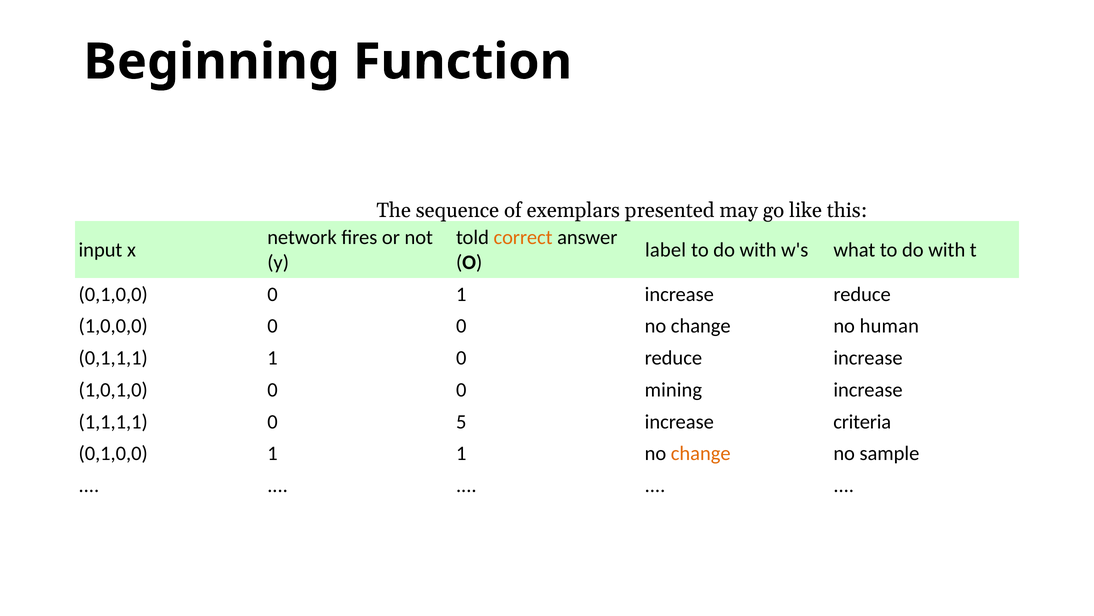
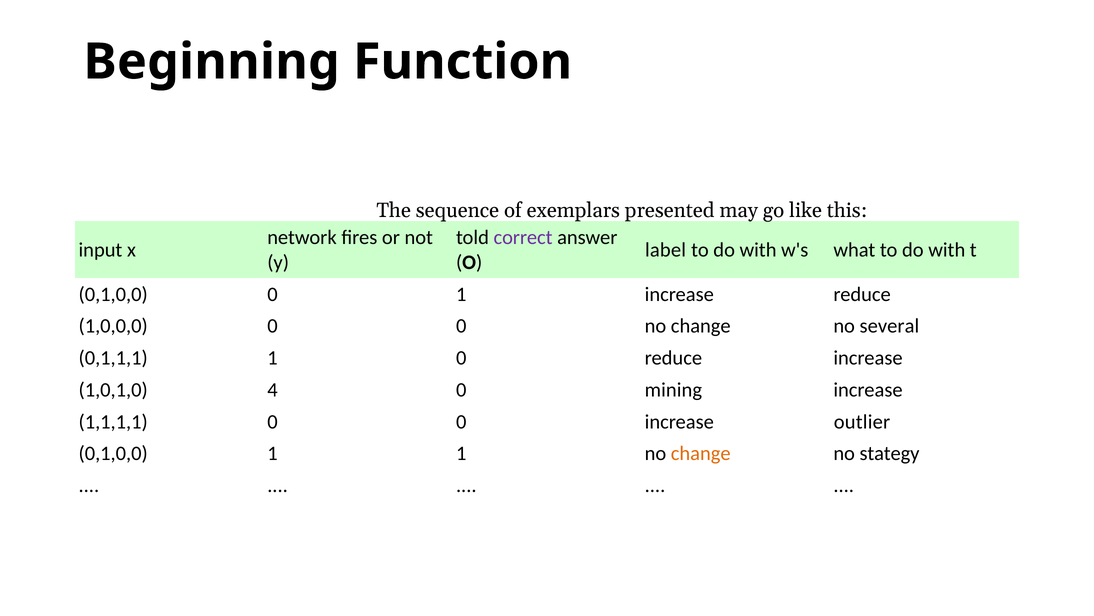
correct colour: orange -> purple (523, 237)
human: human -> several (889, 326)
1,0,1,0 0: 0 -> 4 (272, 390)
1,1,1,1 0 5: 5 -> 0 (461, 421)
criteria: criteria -> outlier (862, 421)
sample: sample -> stategy (889, 453)
